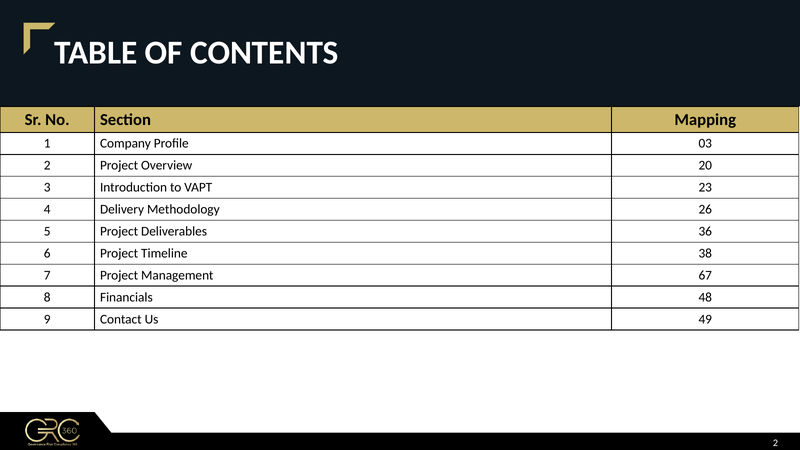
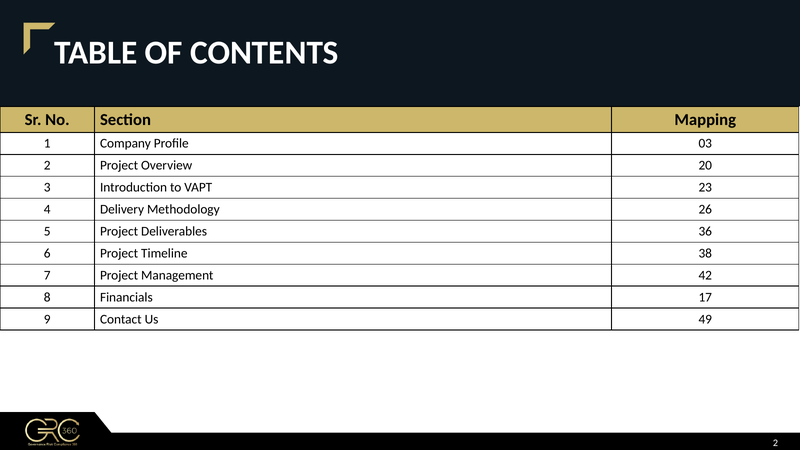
67: 67 -> 42 (705, 275)
48: 48 -> 17 (705, 297)
